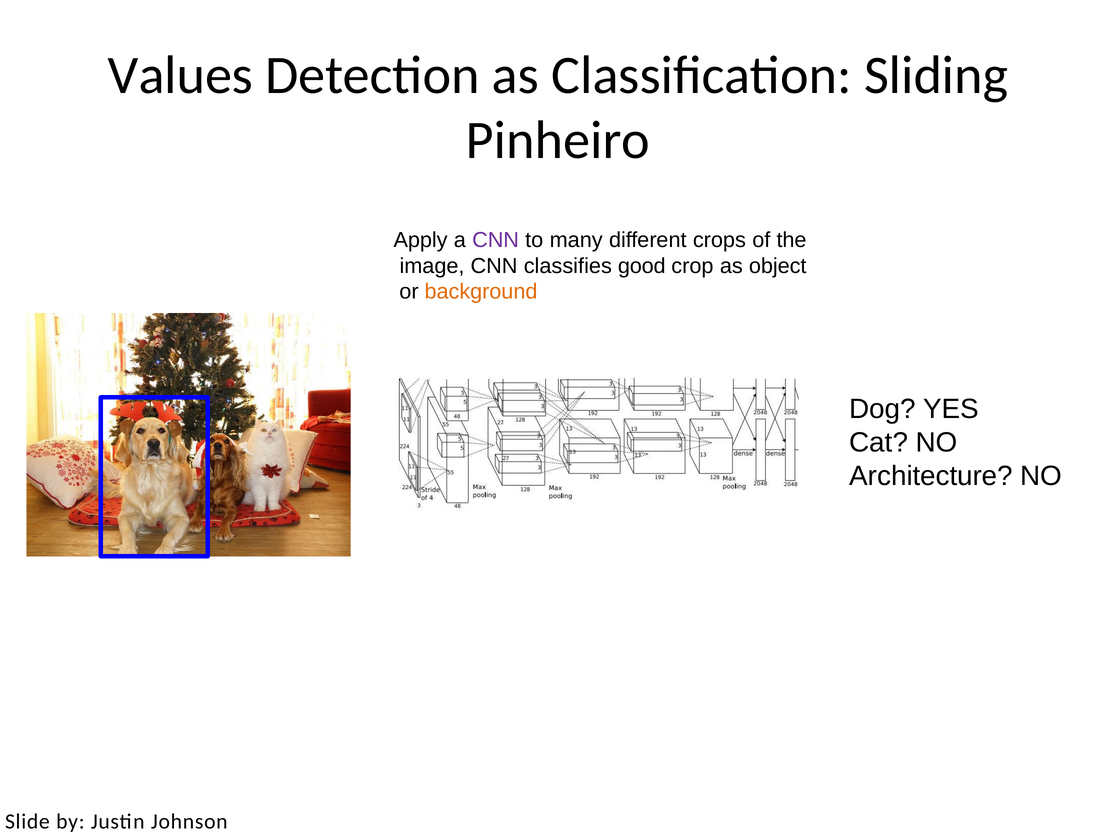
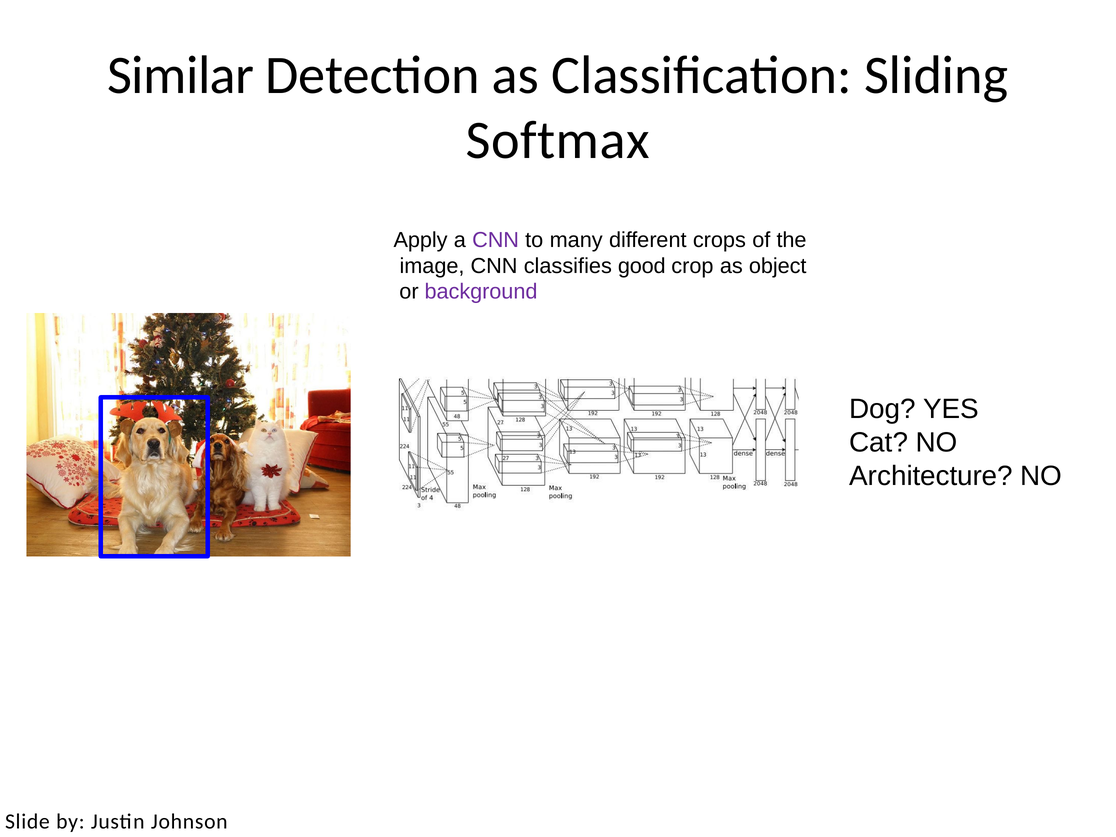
Values: Values -> Similar (181, 75)
Pinheiro: Pinheiro -> Softmax (558, 141)
background colour: orange -> purple (481, 291)
